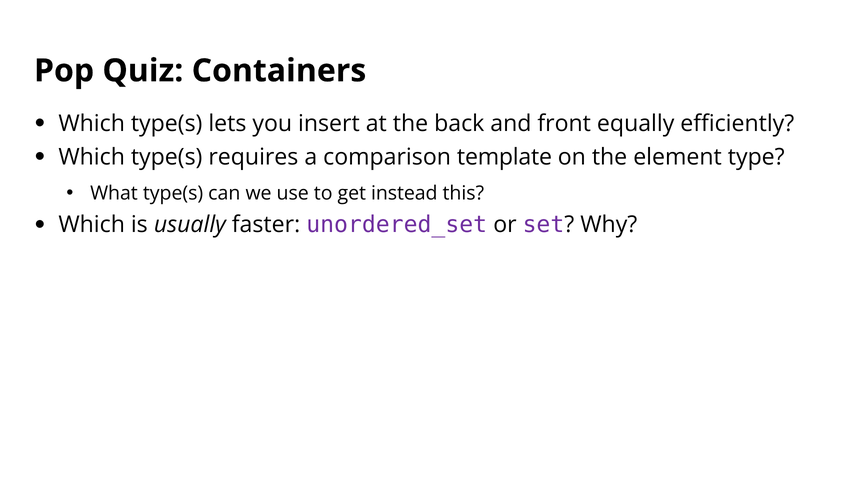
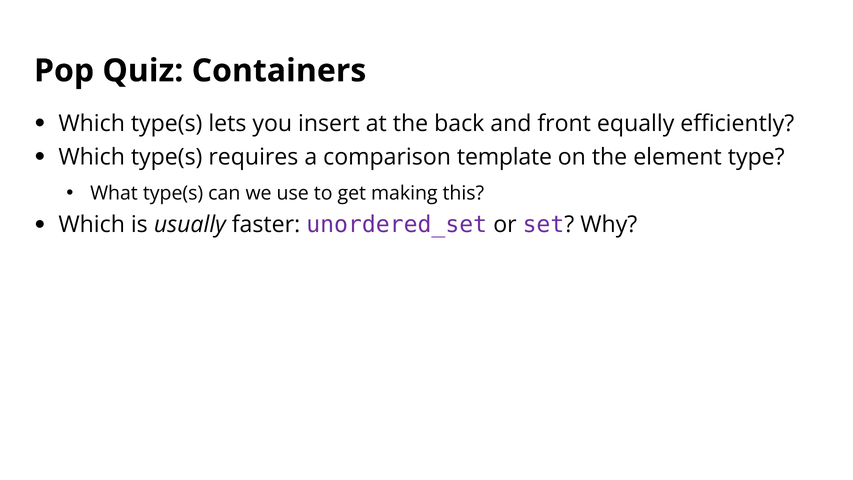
instead: instead -> making (404, 193)
